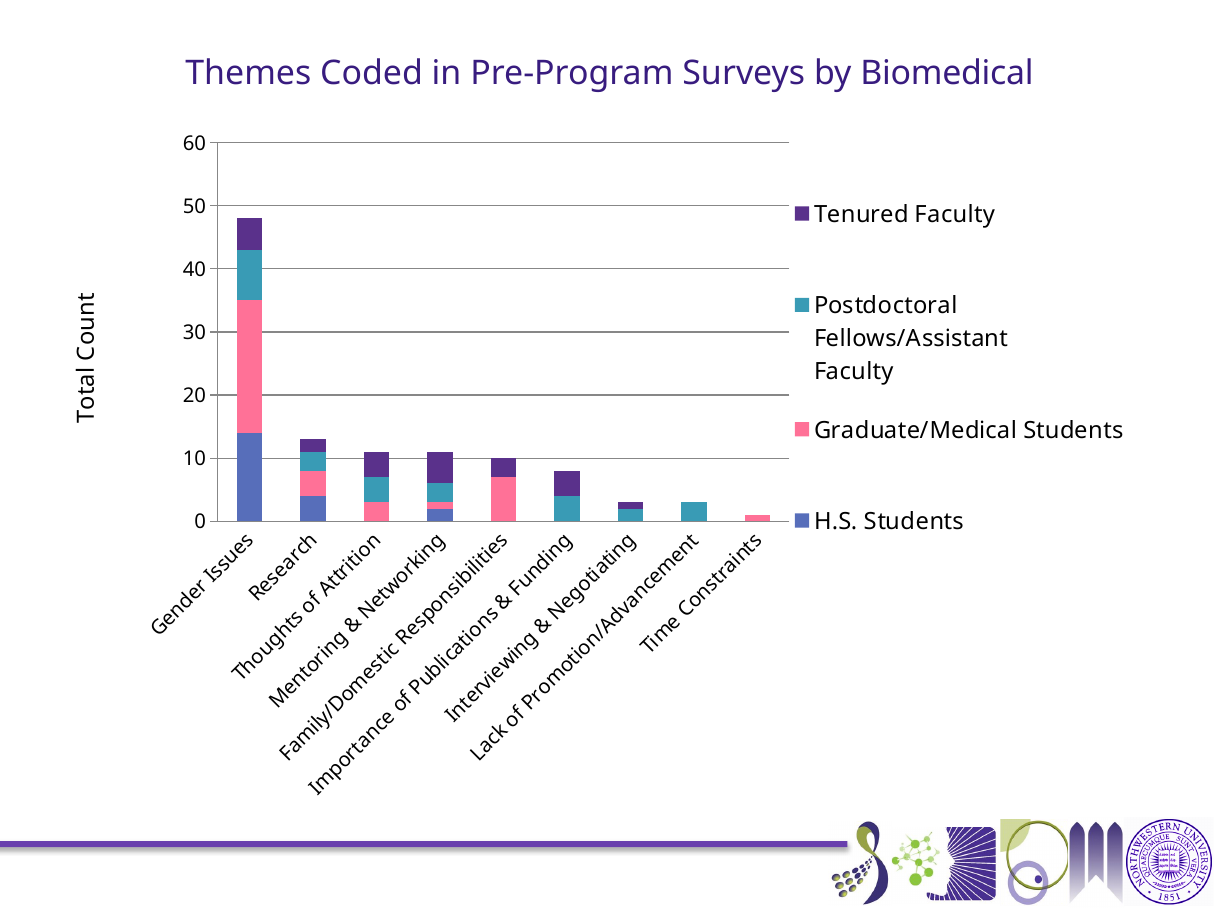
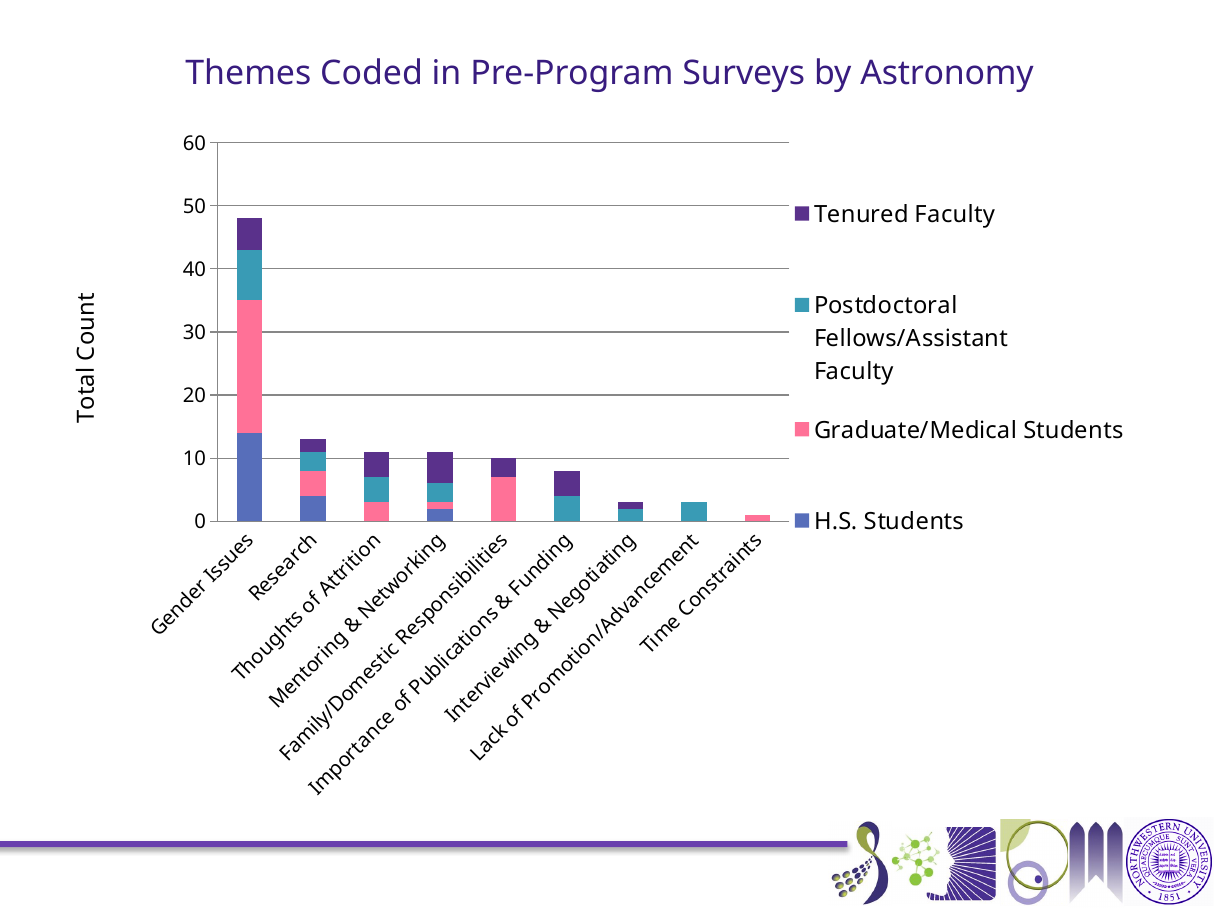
Biomedical: Biomedical -> Astronomy (947, 74)
